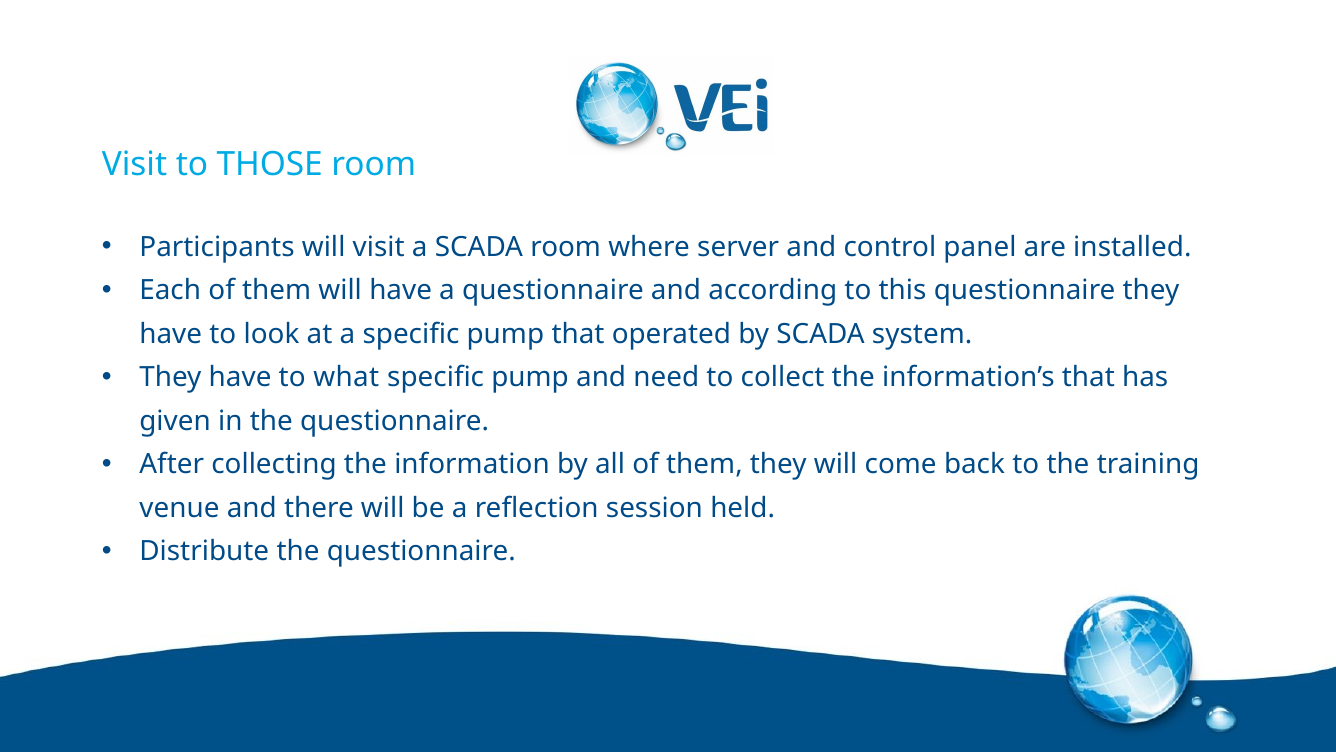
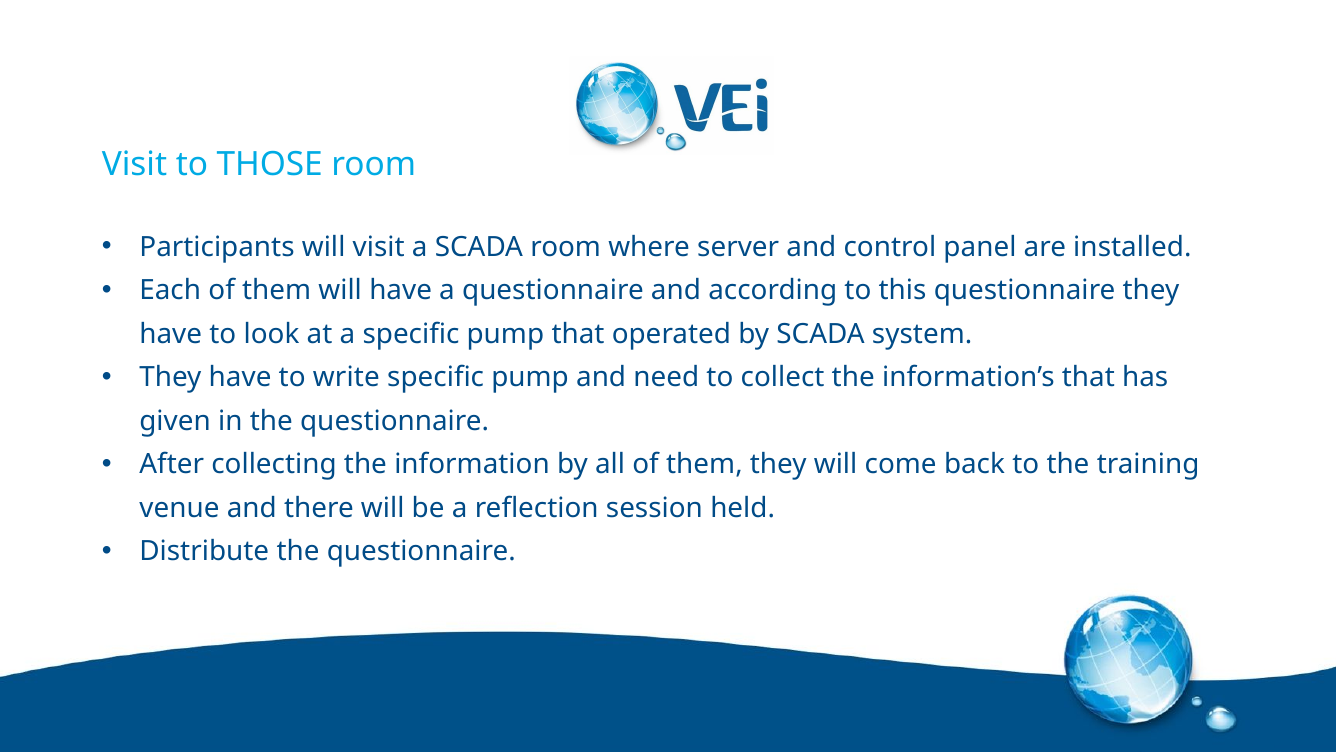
what: what -> write (346, 377)
